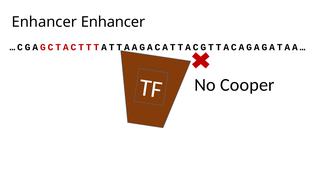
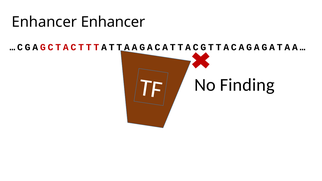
Cooper: Cooper -> Finding (247, 85)
